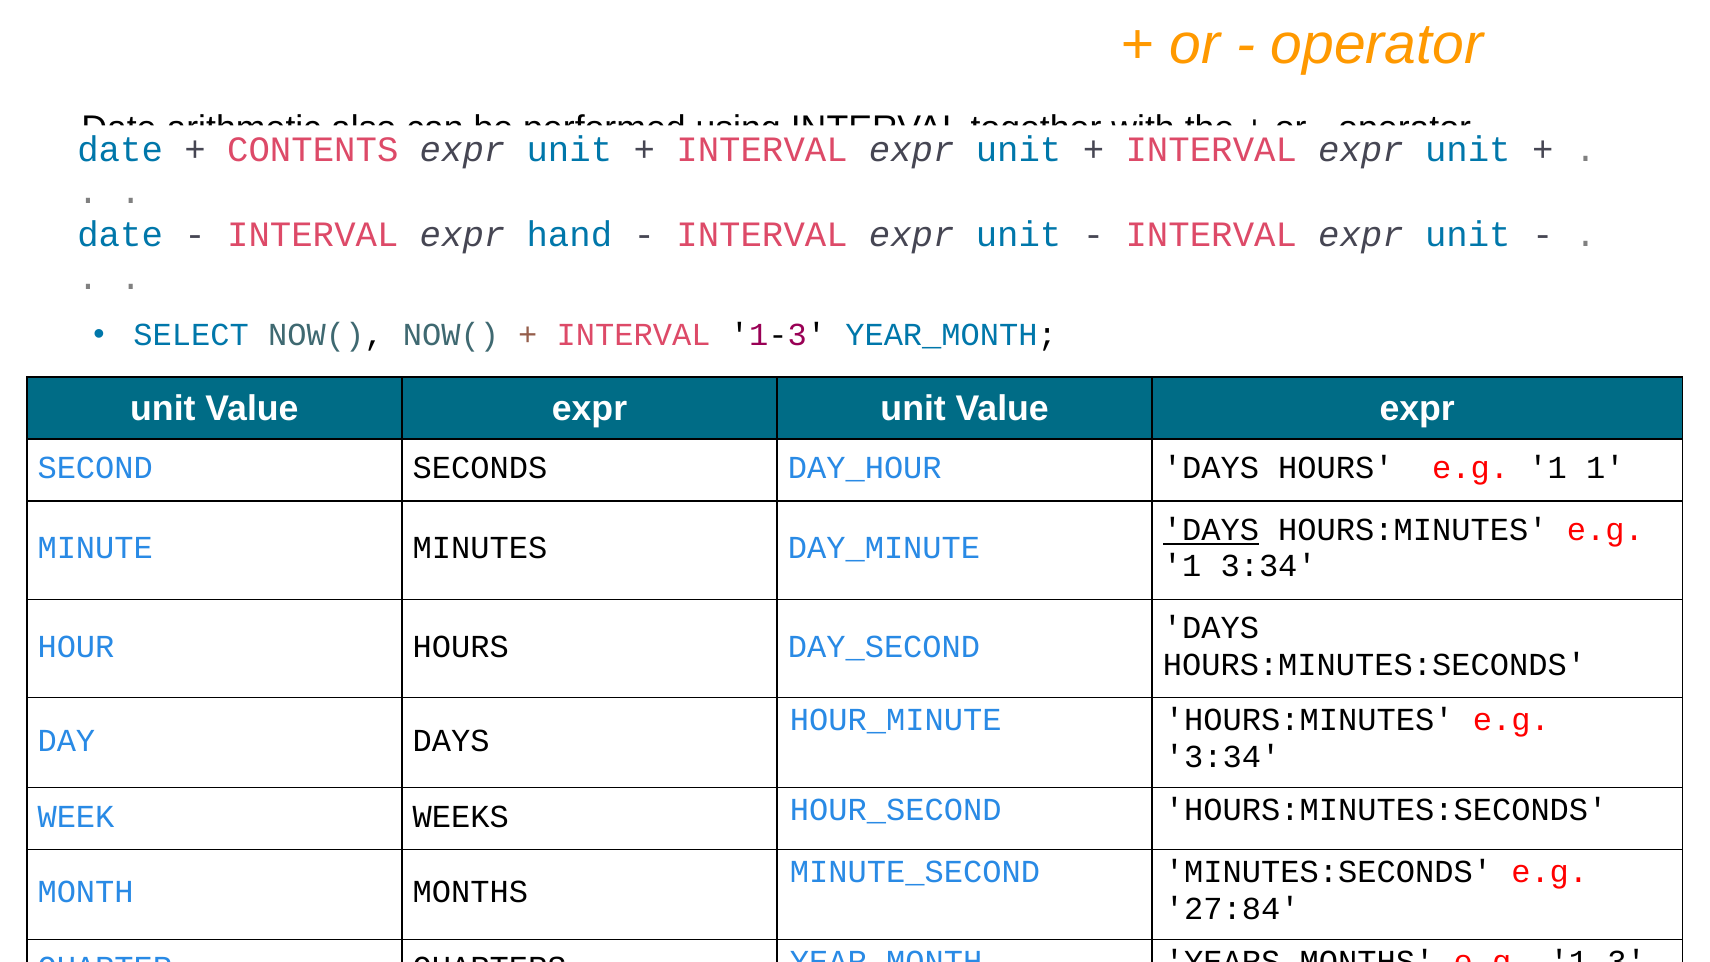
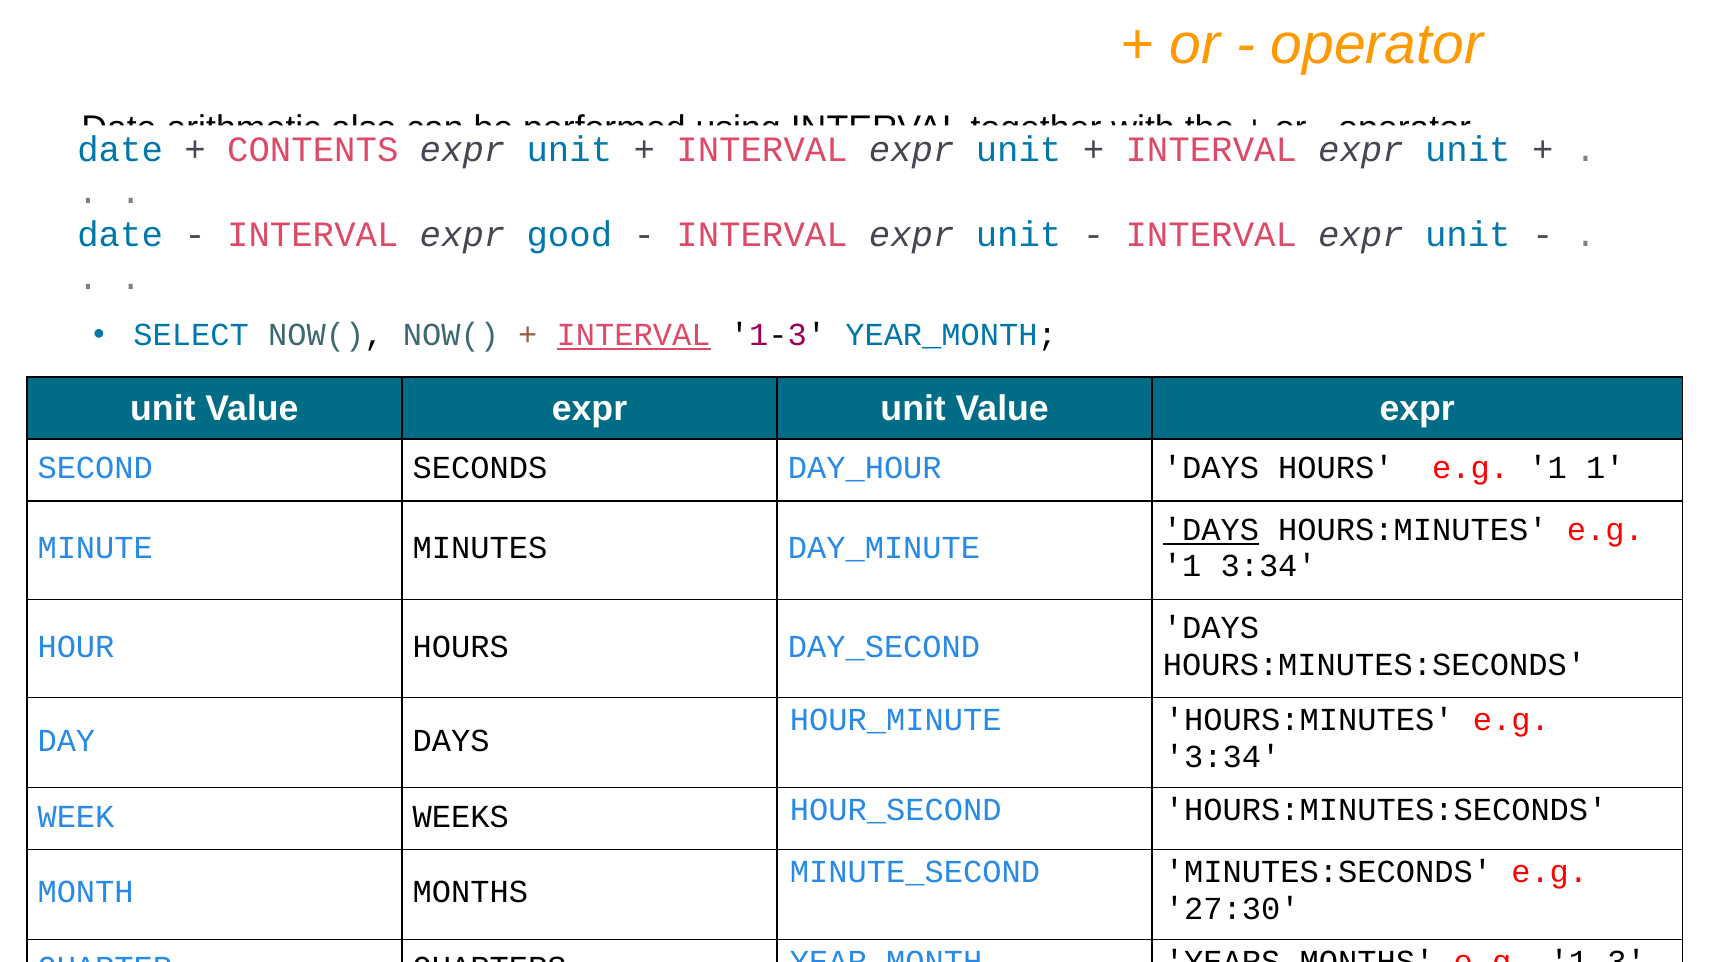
hand: hand -> good (569, 235)
INTERVAL underline: none -> present (634, 335)
27:84: 27:84 -> 27:30 (1232, 908)
